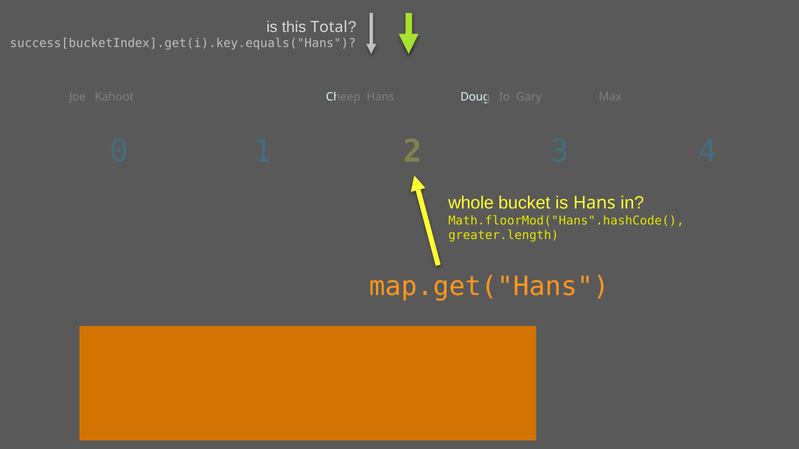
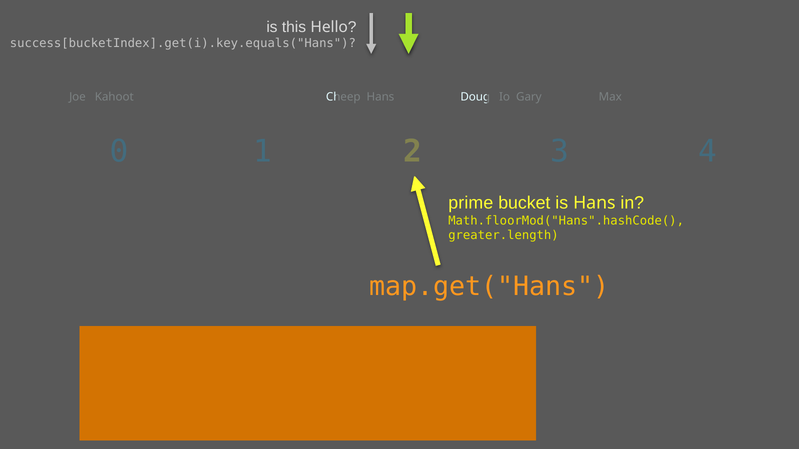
Total: Total -> Hello (329, 27)
whole: whole -> prime (471, 203)
